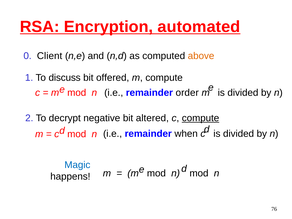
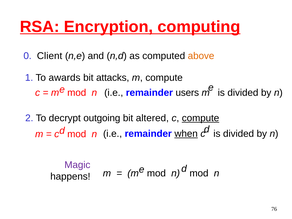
automated: automated -> computing (199, 27)
discuss: discuss -> awards (65, 78)
offered: offered -> attacks (113, 78)
order: order -> users (187, 93)
negative: negative -> outgoing (102, 118)
when underline: none -> present (186, 134)
Magic colour: blue -> purple (77, 165)
